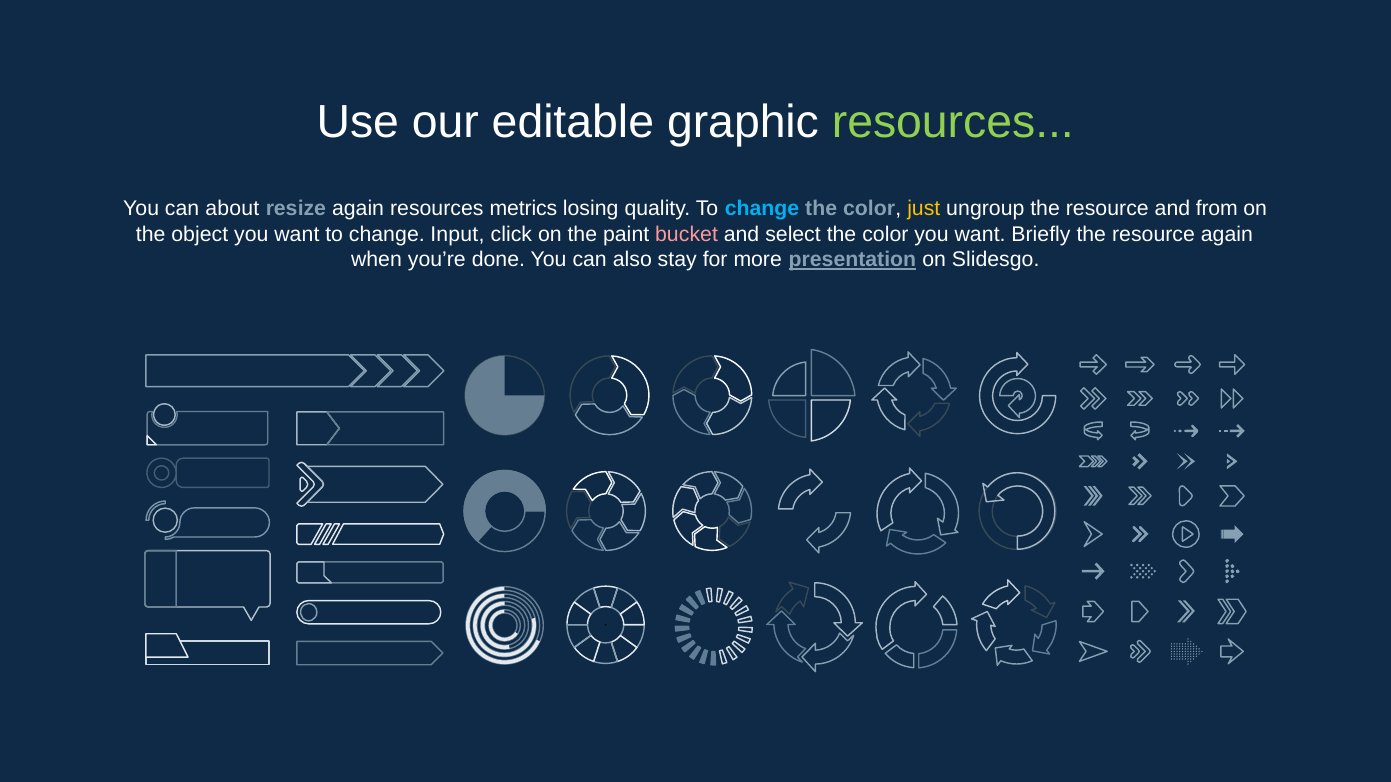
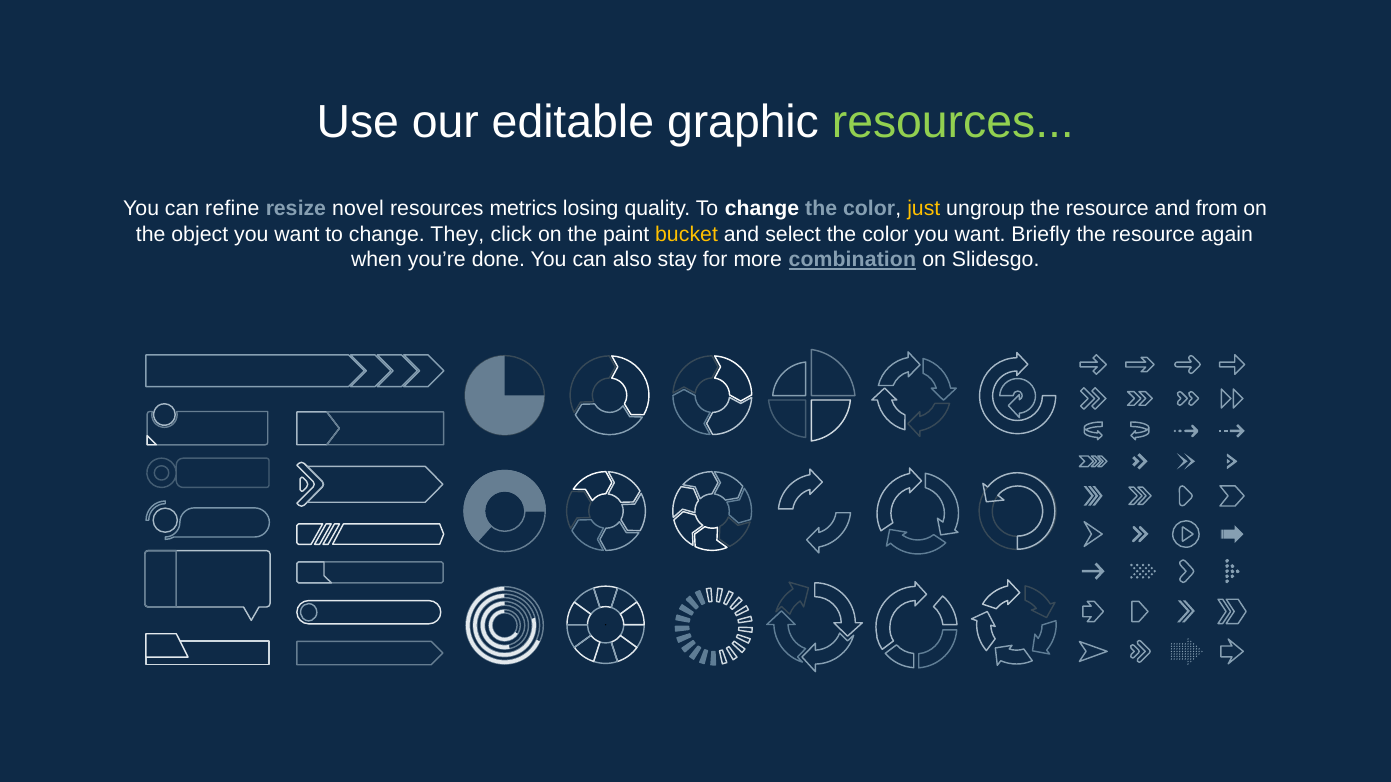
about: about -> refine (232, 209)
resize again: again -> novel (358, 209)
change colour: light blue -> white (762, 209)
Input: Input -> They (457, 234)
bucket colour: pink -> yellow (687, 234)
presentation: presentation -> combination (852, 260)
